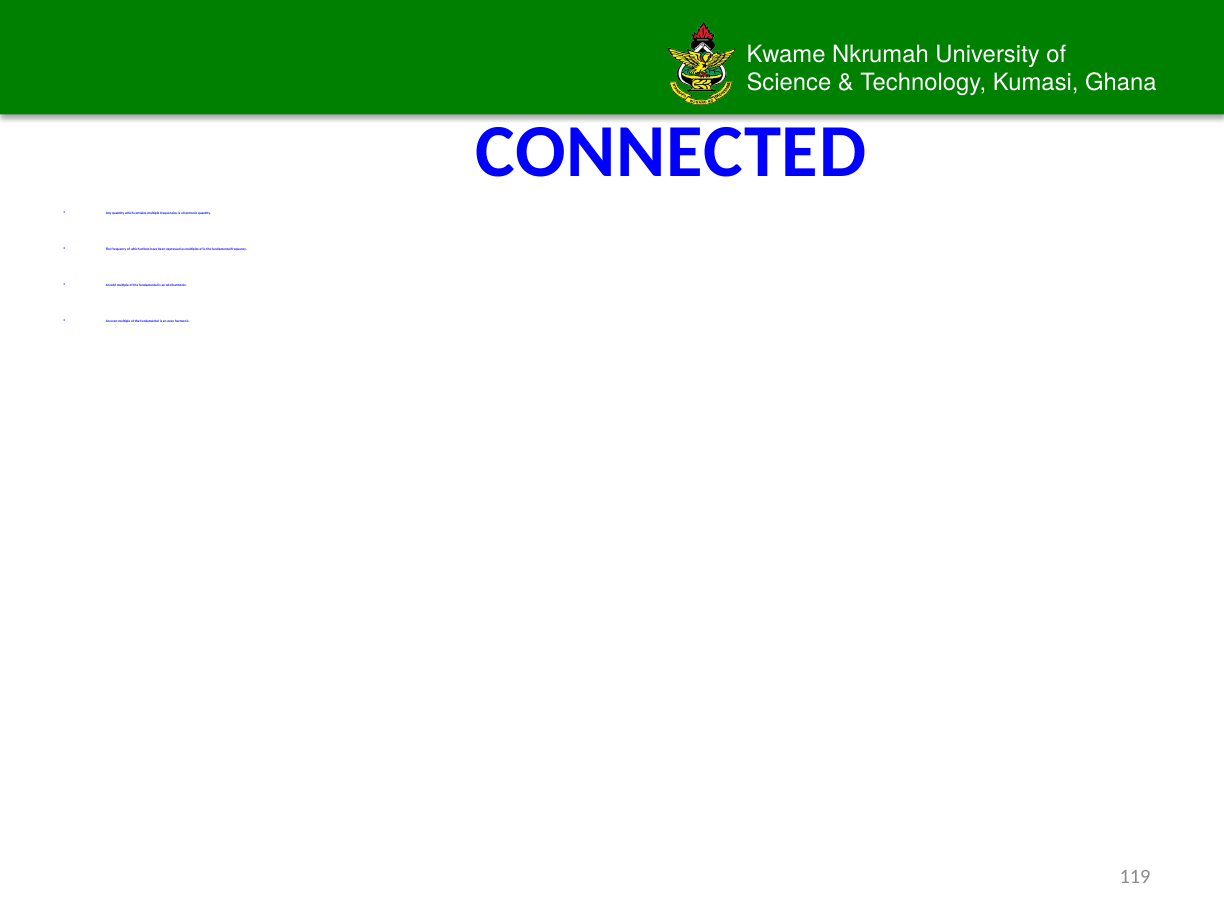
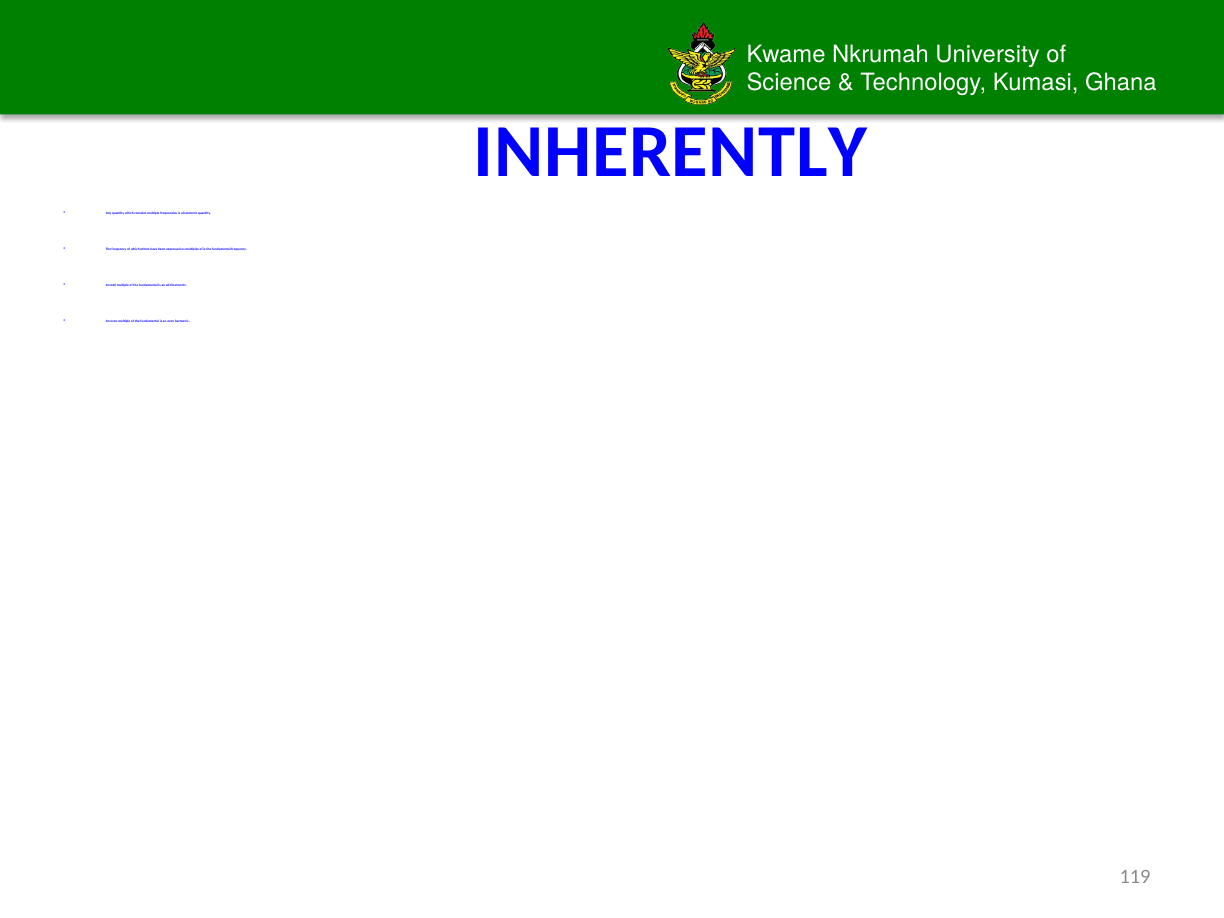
CONNECTED: CONNECTED -> INHERENTLY (671, 152)
